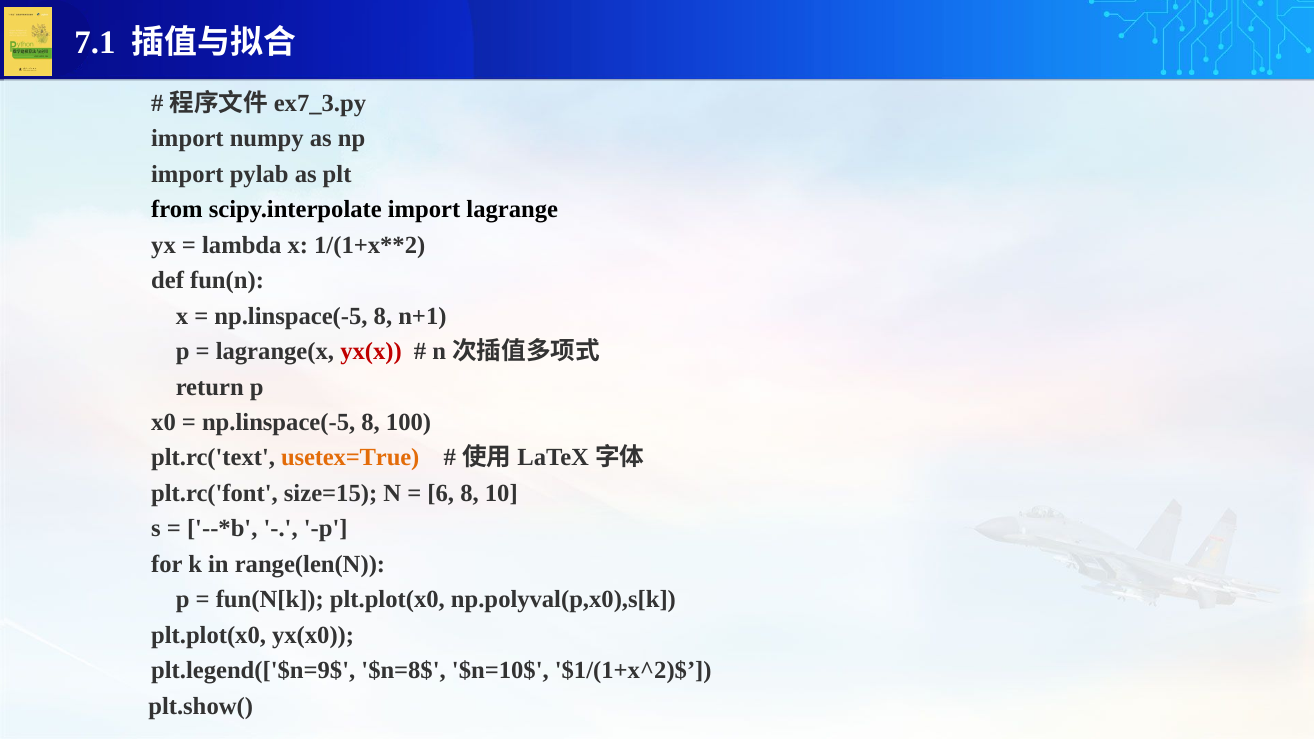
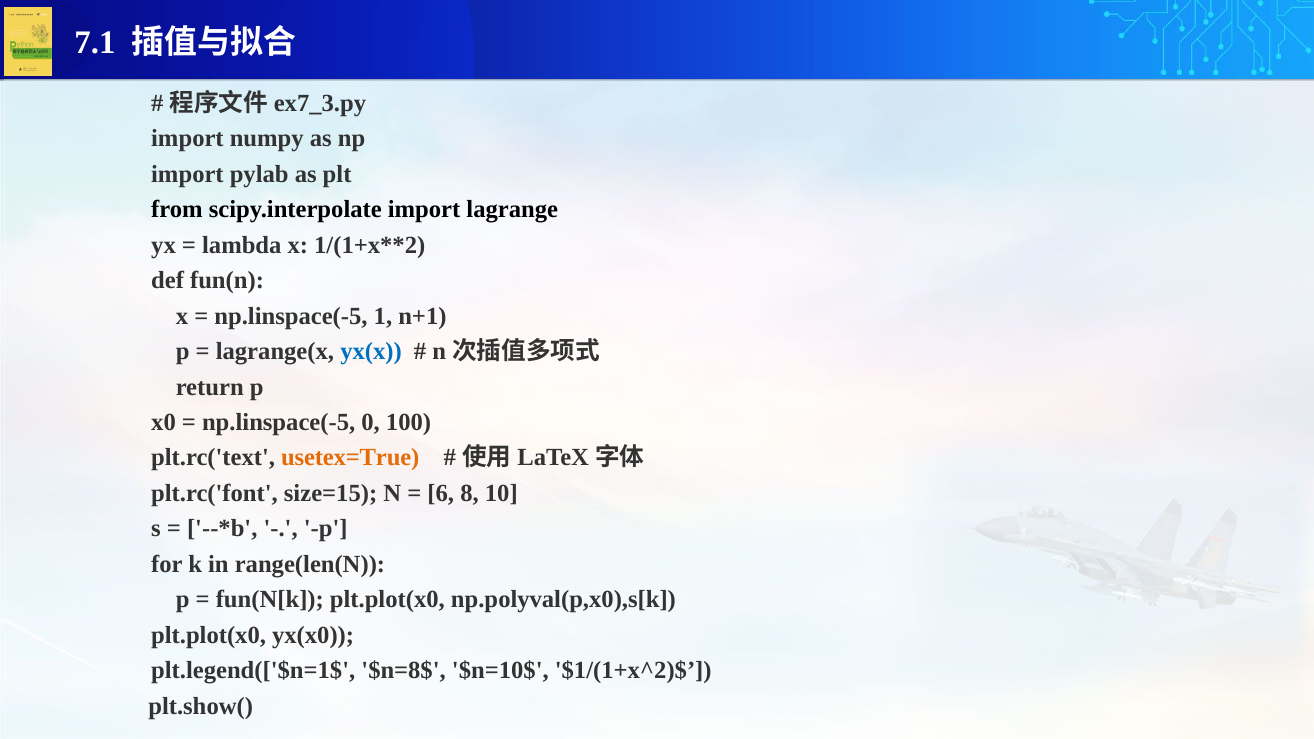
8: 8 -> 1 (383, 316)
yx(x colour: red -> blue (371, 352)
8: 8 -> 0 (371, 422)
plt.legend(['$n=9$: plt.legend(['$n=9$ -> plt.legend(['$n=1$ (253, 671)
